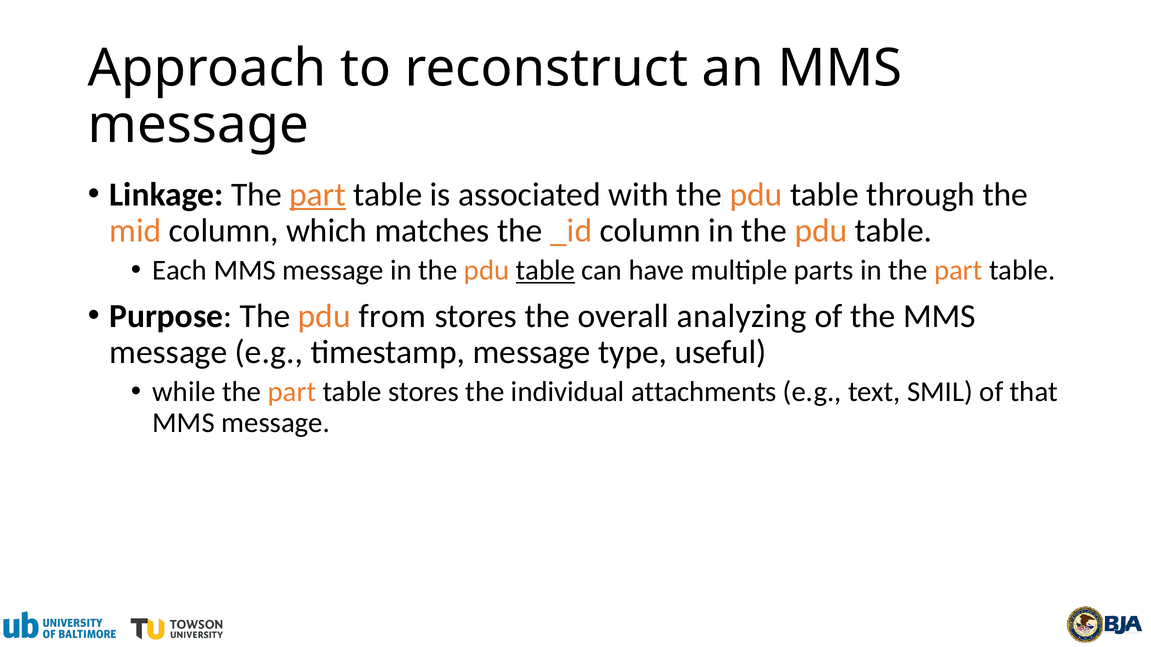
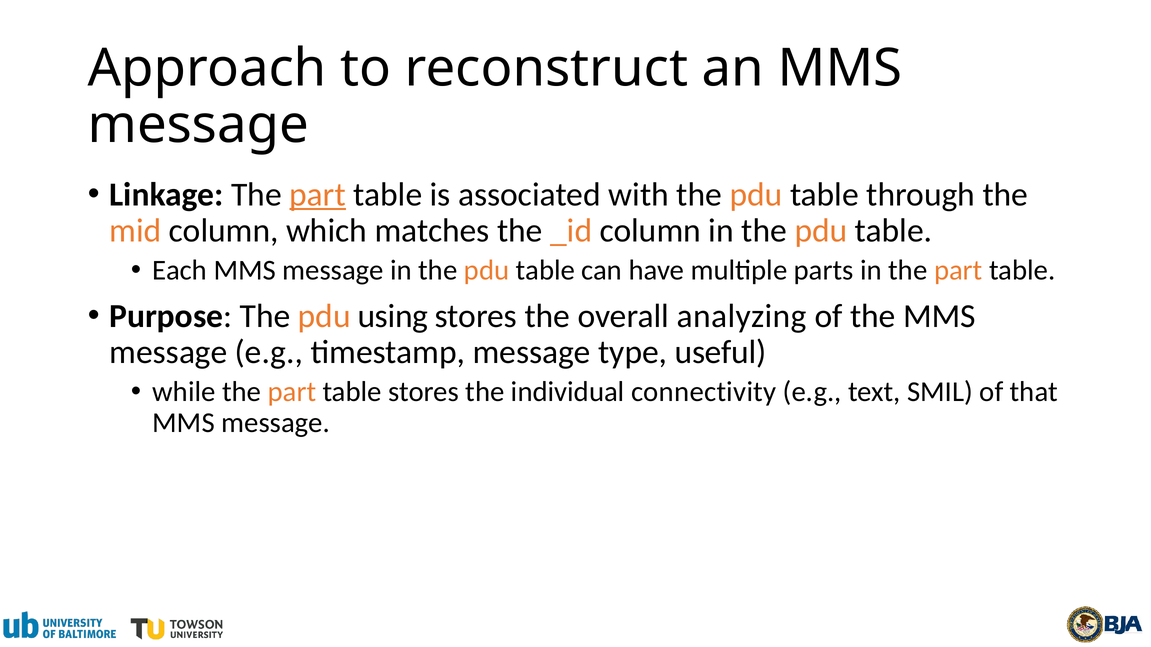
table underline: present -> none (545, 271)
from: from -> using (393, 316)
attachments: attachments -> connectivity (704, 392)
